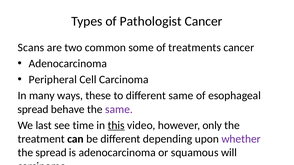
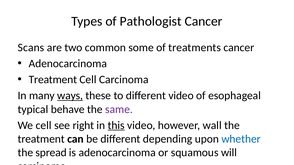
Peripheral: Peripheral -> Treatment (53, 80)
ways underline: none -> present (70, 96)
different same: same -> video (181, 96)
spread: spread -> typical (33, 110)
We last: last -> cell (44, 126)
time: time -> right (83, 126)
only: only -> wall (212, 126)
whether colour: purple -> blue (241, 139)
